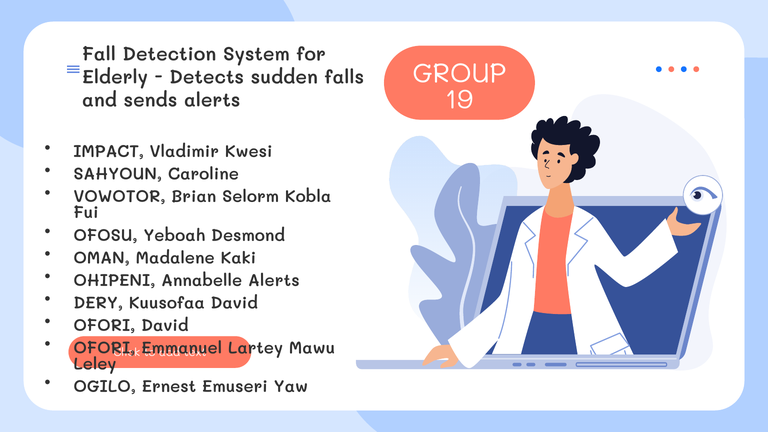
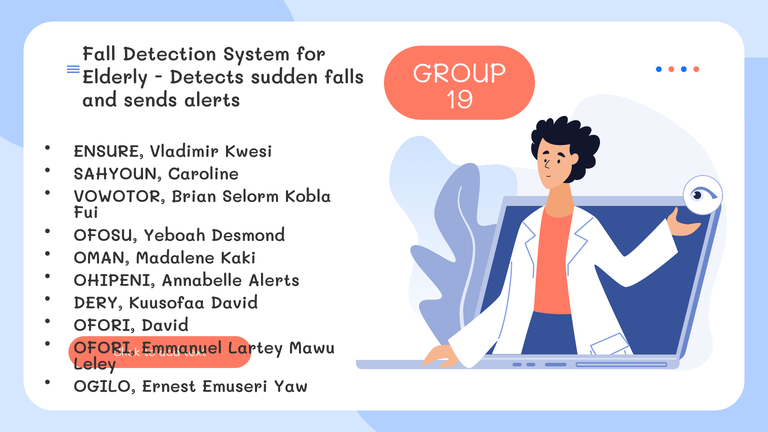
IMPACT: IMPACT -> ENSURE (109, 152)
